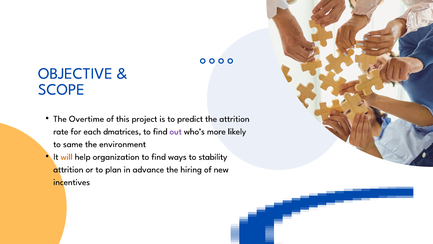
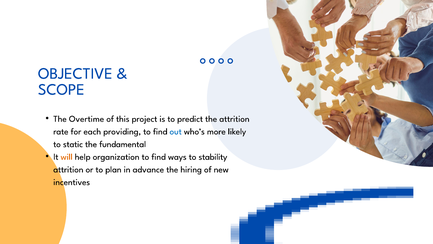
dmatrices: dmatrices -> providing (122, 131)
out colour: purple -> blue (176, 131)
same: same -> static (73, 144)
environment: environment -> fundamental (123, 144)
